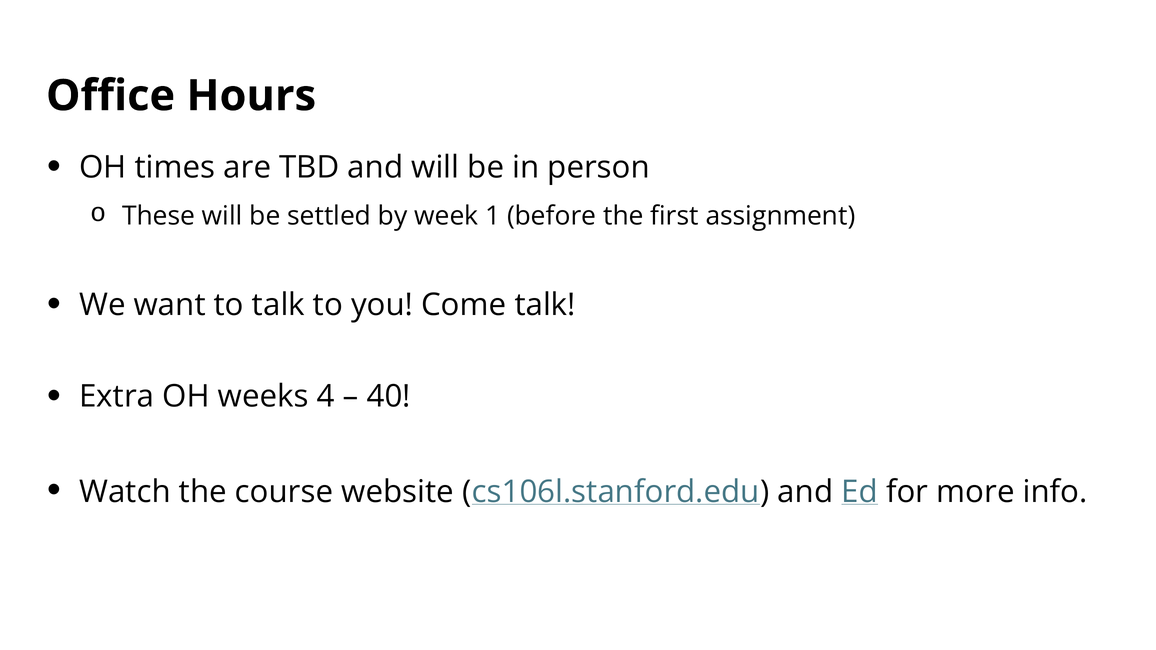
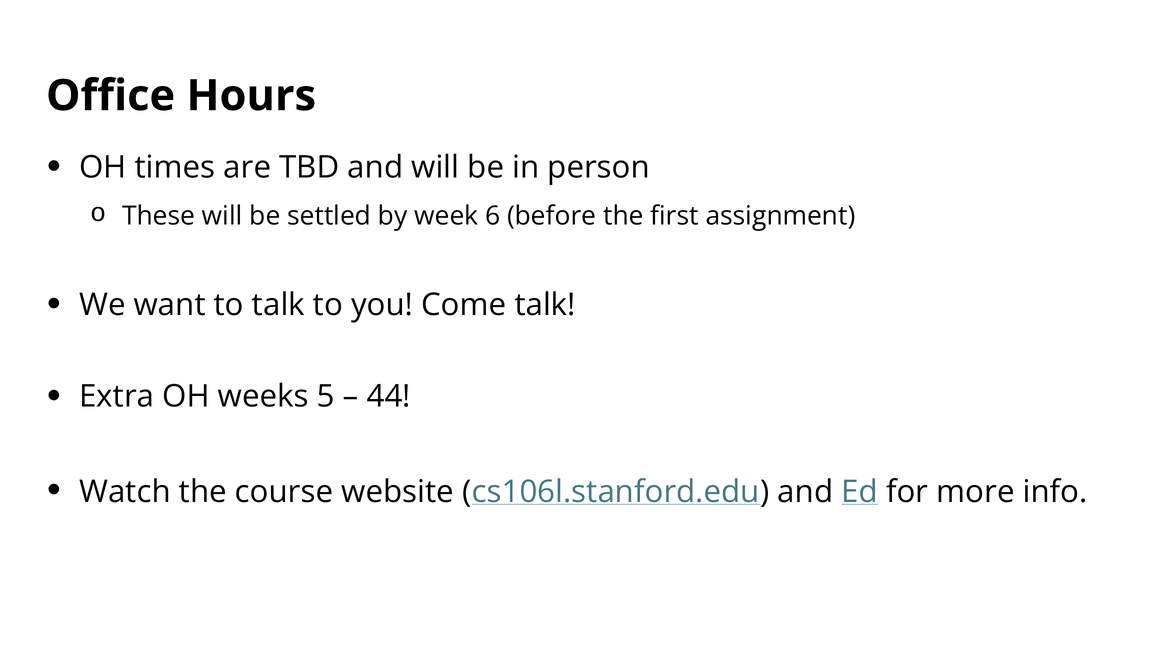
1: 1 -> 6 (493, 216)
4: 4 -> 5 (326, 397)
40: 40 -> 44 (389, 397)
